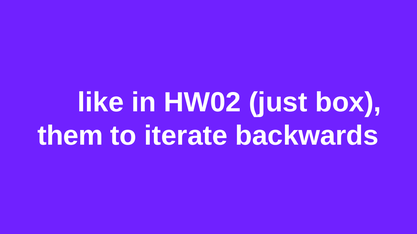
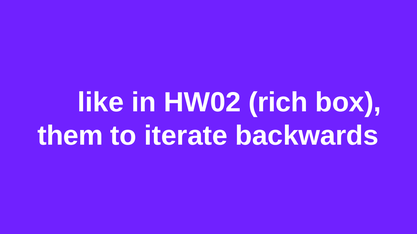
just: just -> rich (278, 103)
